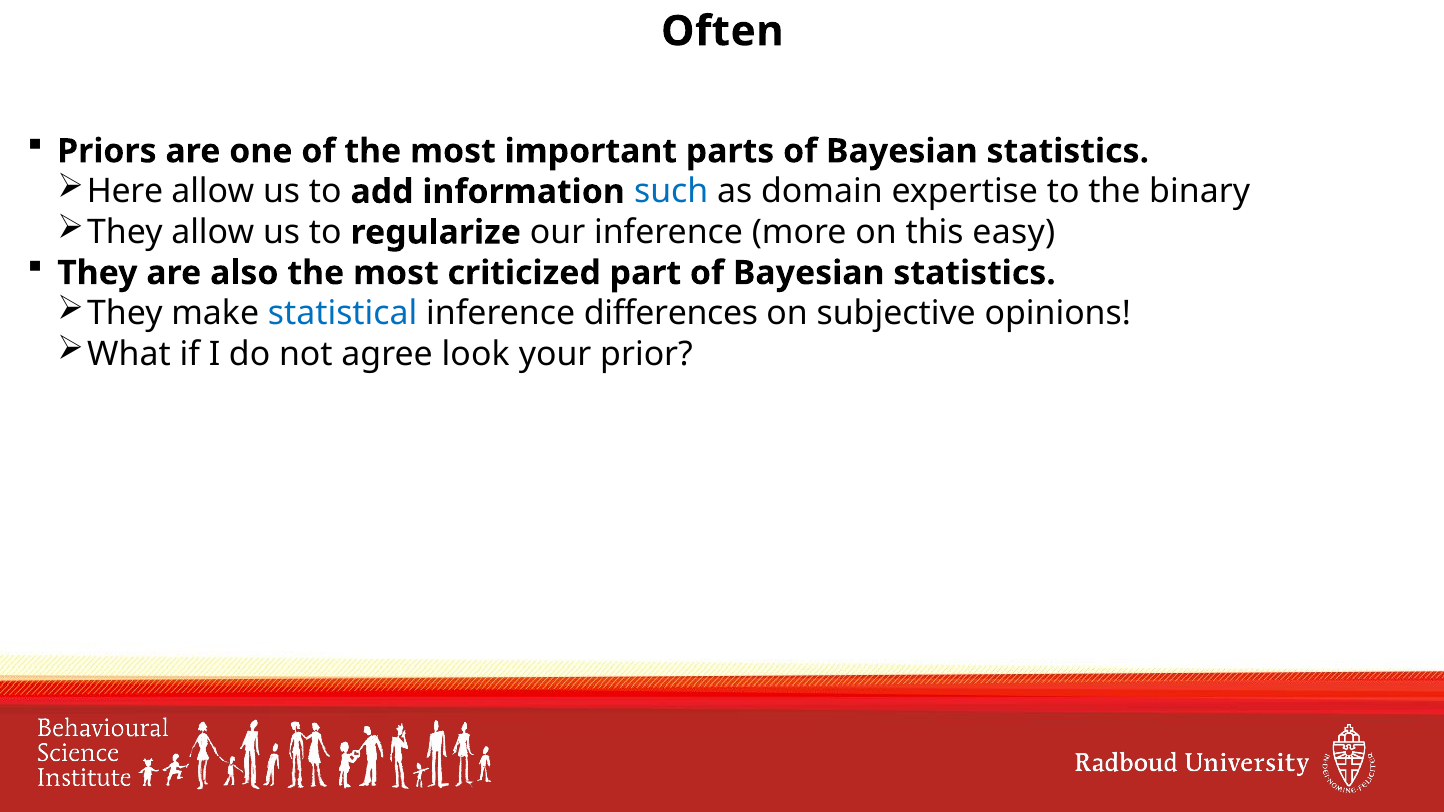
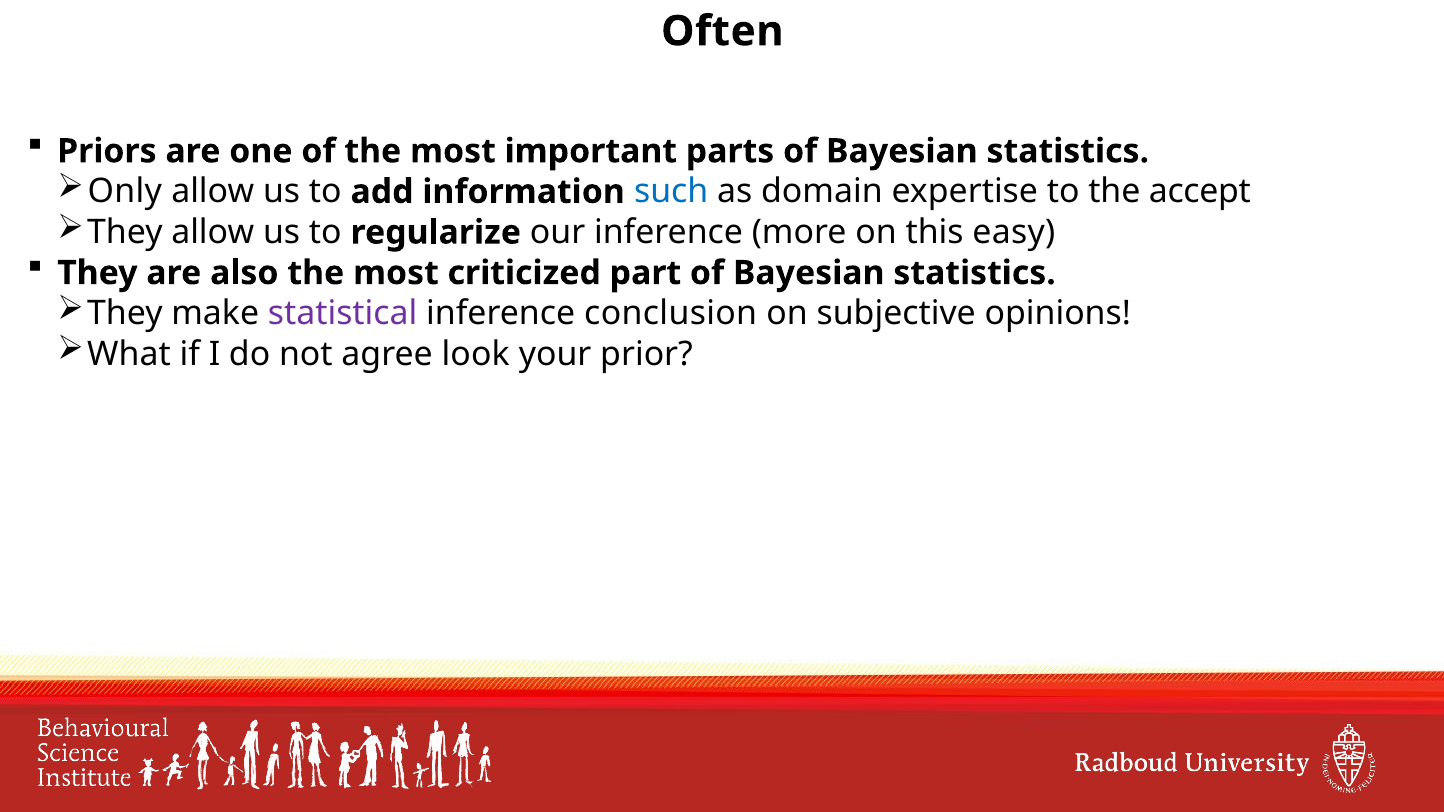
Here: Here -> Only (125, 192)
binary: binary -> accept (1200, 192)
statistical colour: blue -> purple (343, 314)
differences: differences -> conclusion (671, 314)
